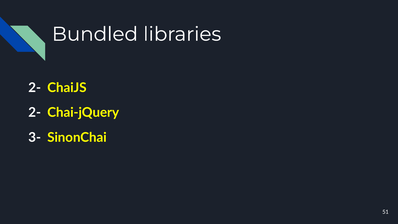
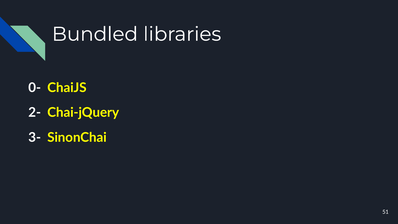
2-: 2- -> 0- (35, 88)
